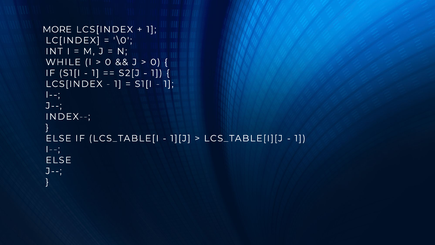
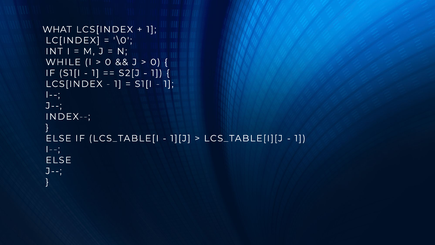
MORE: MORE -> WHAT (57, 29)
